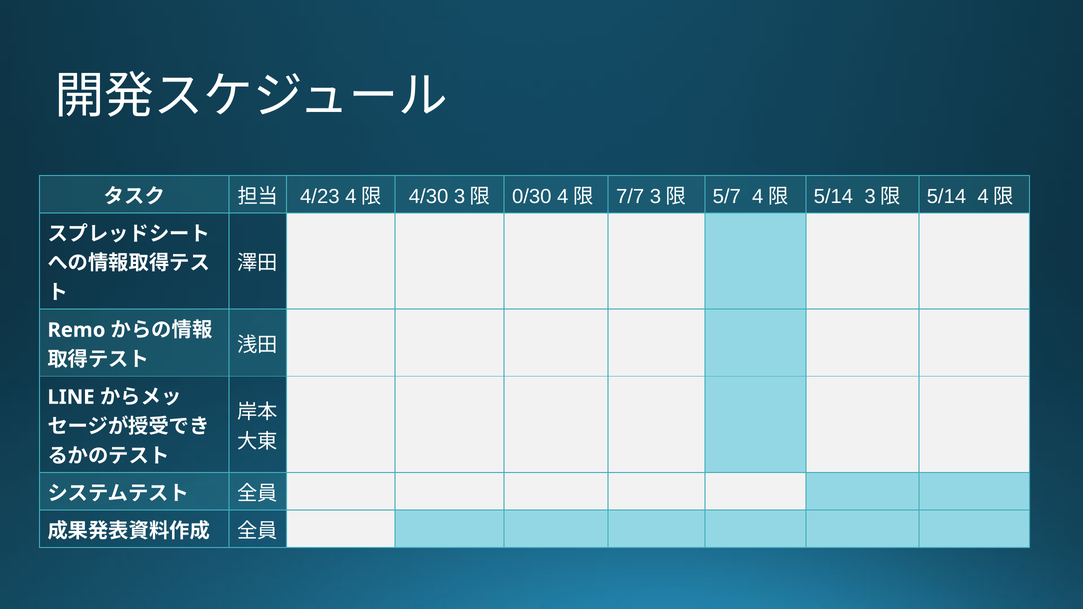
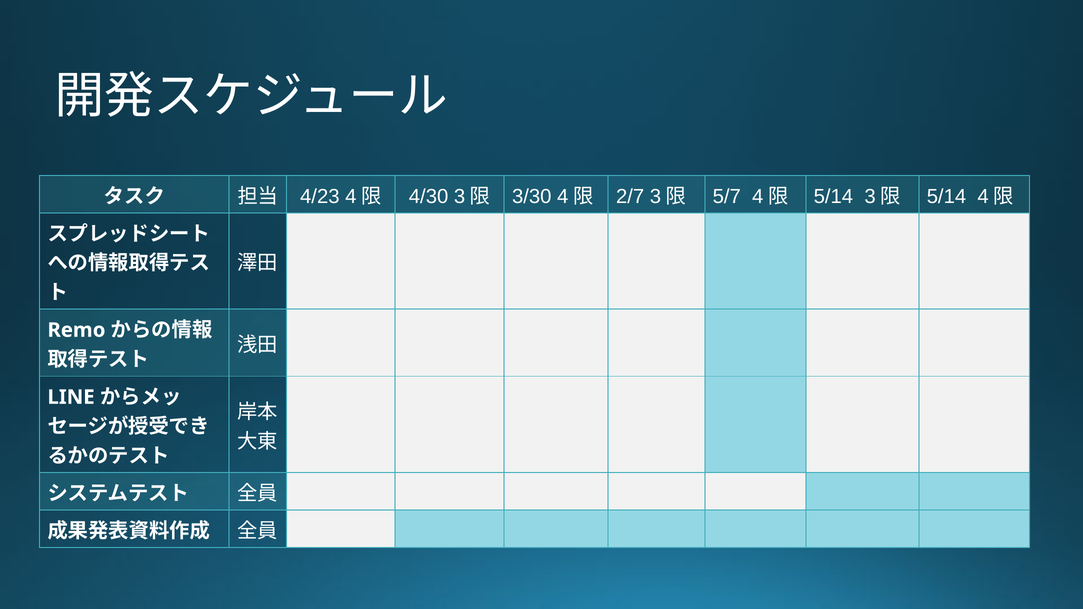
0/30: 0/30 -> 3/30 (532, 196)
7/7: 7/7 -> 2/7 (630, 196)
